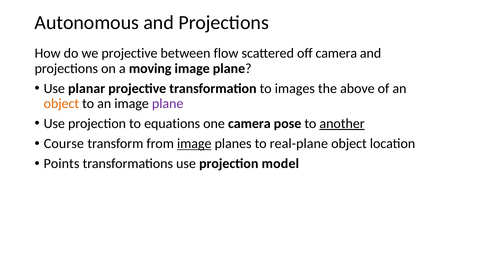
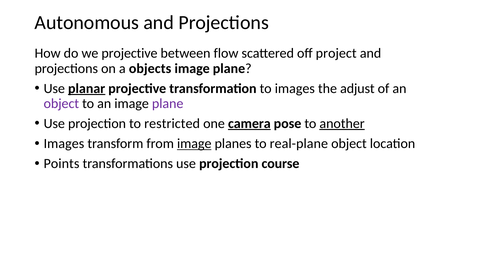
off camera: camera -> project (336, 53)
moving: moving -> objects (150, 69)
planar underline: none -> present (87, 89)
above: above -> adjust (357, 89)
object colour: orange -> purple (61, 104)
equations: equations -> restricted (172, 124)
camera underline: none -> present (249, 124)
Course: Course -> Images (64, 144)
model: model -> course (280, 164)
